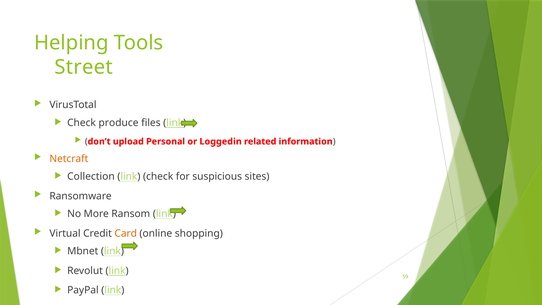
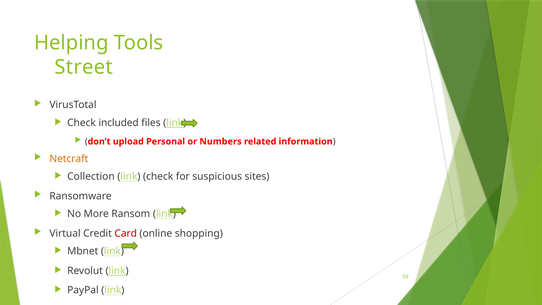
produce: produce -> included (119, 123)
Loggedin: Loggedin -> Numbers (221, 141)
Card colour: orange -> red (126, 233)
